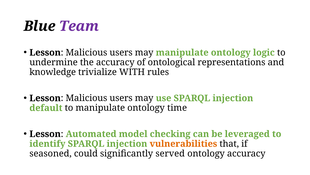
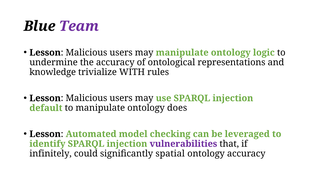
time: time -> does (177, 108)
vulnerabilities colour: orange -> purple (183, 143)
seasoned: seasoned -> infinitely (51, 153)
served: served -> spatial (170, 153)
